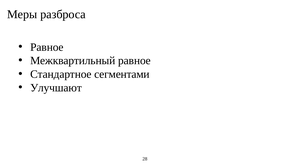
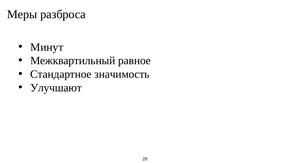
Равное: Равное -> Минут (47, 47)
сегментами: сегментами -> значимость (122, 74)
